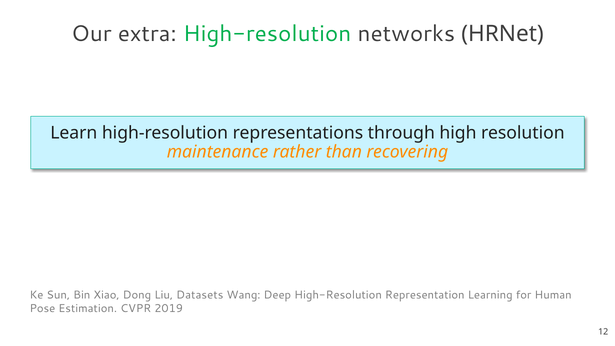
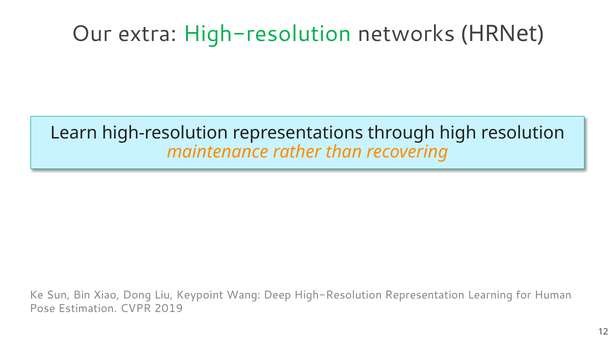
Datasets: Datasets -> Keypoint (200, 295)
